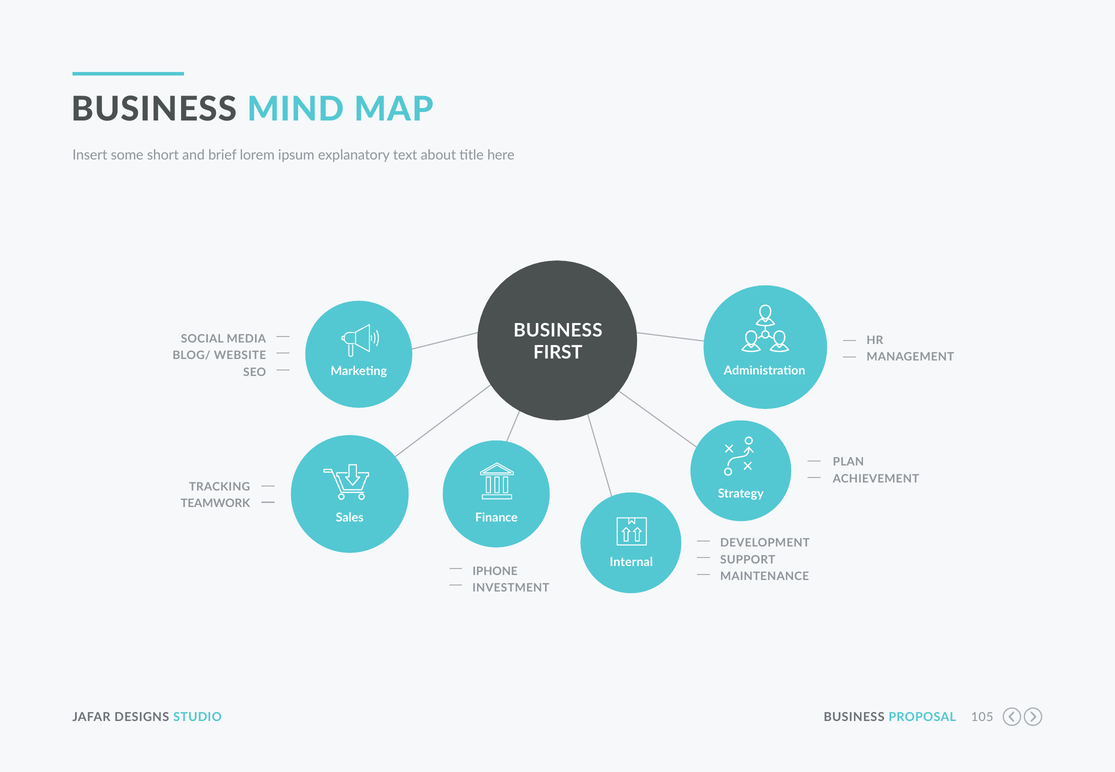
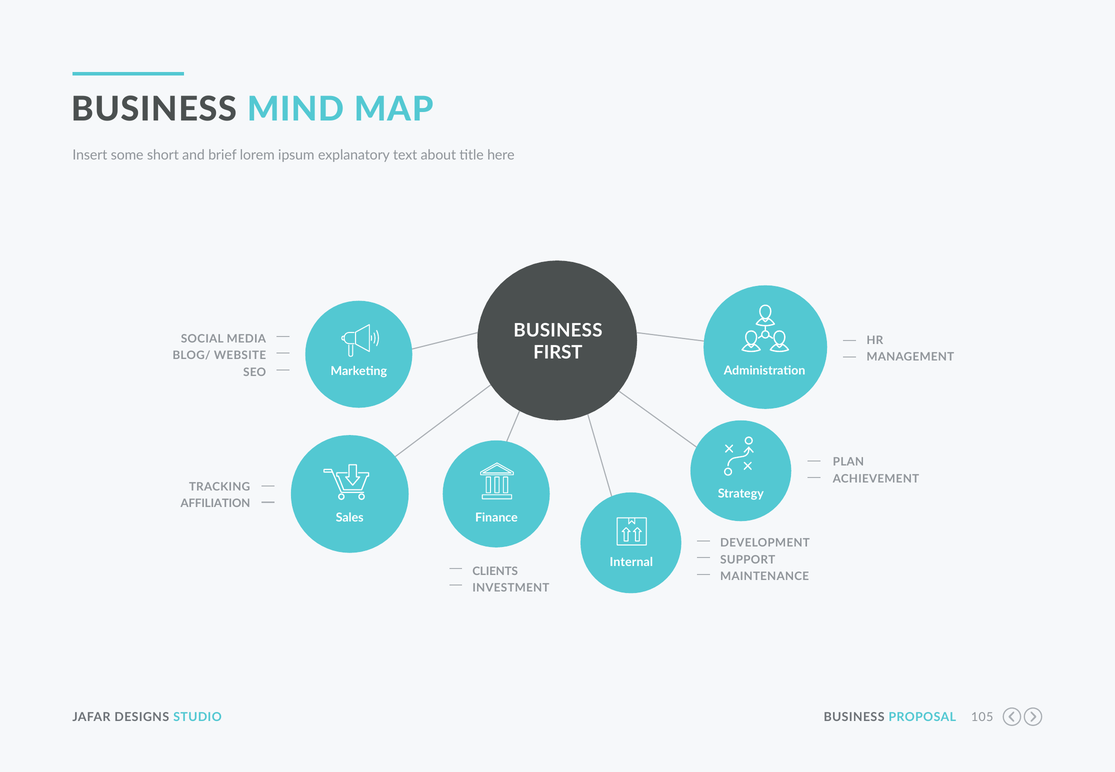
TEAMWORK: TEAMWORK -> AFFILIATION (215, 503)
IPHONE: IPHONE -> CLIENTS (495, 571)
